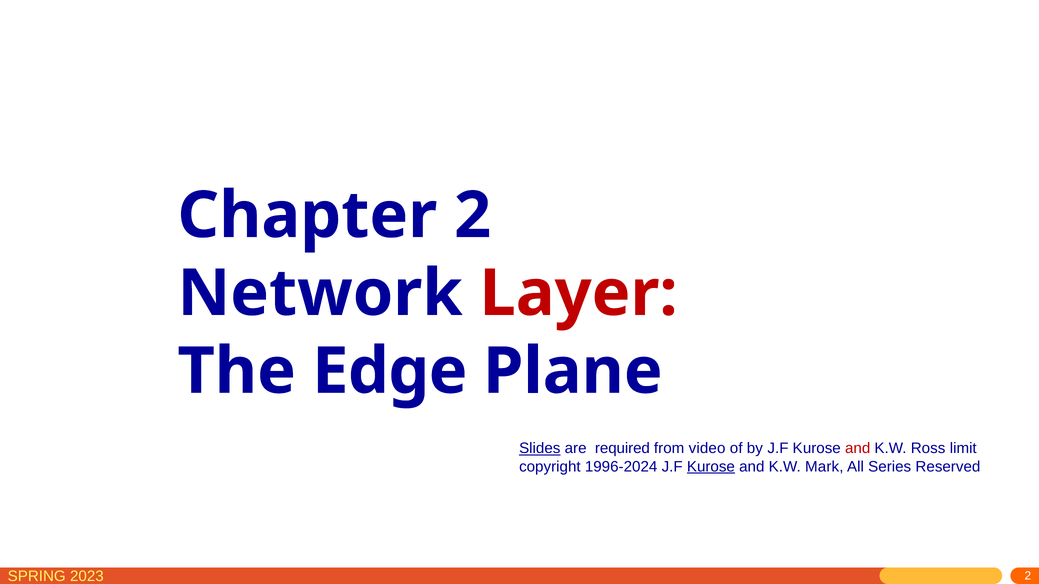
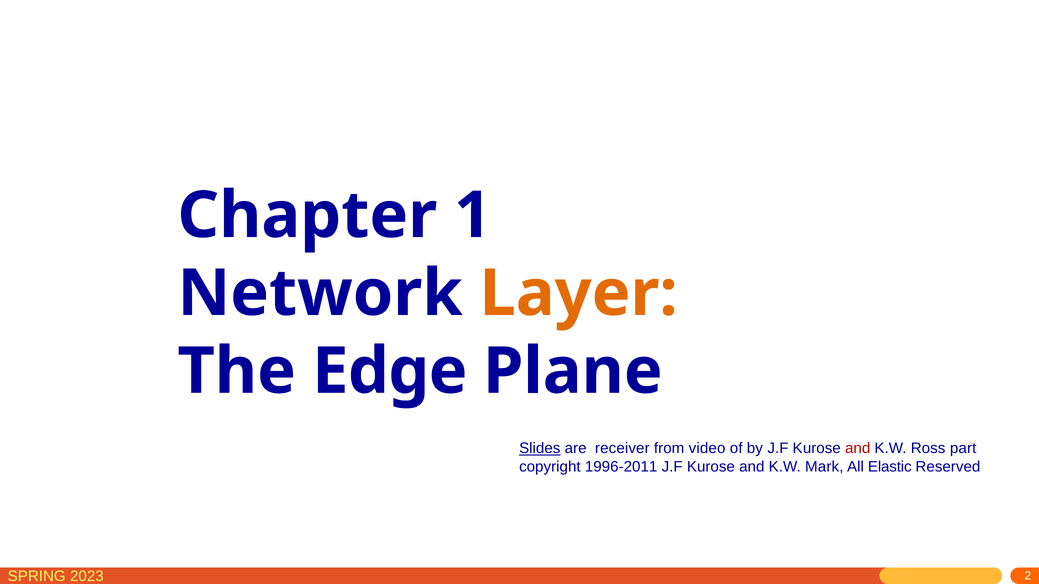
Chapter 2: 2 -> 1 (473, 216)
Layer colour: red -> orange (579, 294)
required: required -> receiver (622, 449)
limit: limit -> part (963, 449)
1996-2024: 1996-2024 -> 1996-2011 (621, 467)
Kurose underline: present -> none (711, 467)
Series: Series -> Elastic (890, 467)
